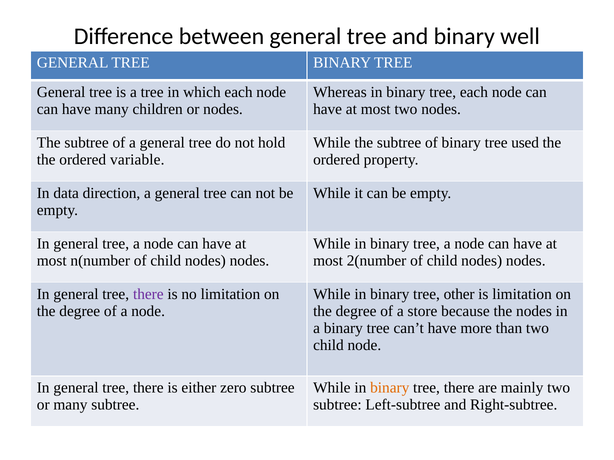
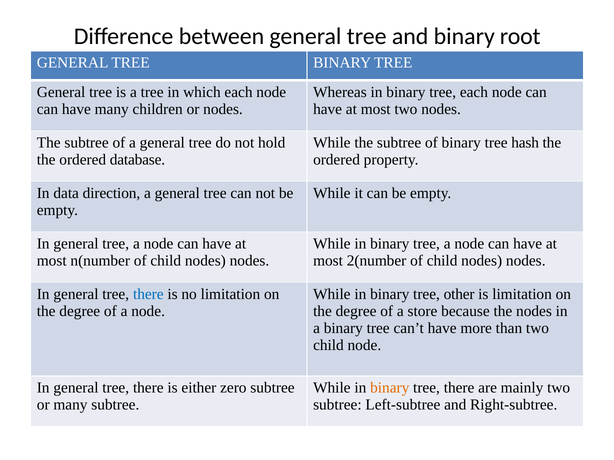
well: well -> root (520, 36)
used: used -> hash (525, 143)
variable: variable -> database (137, 160)
there colour: purple -> blue (148, 294)
